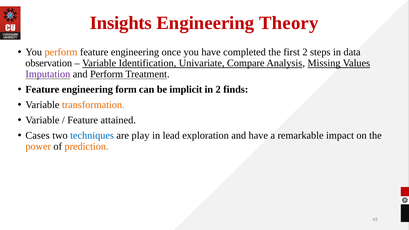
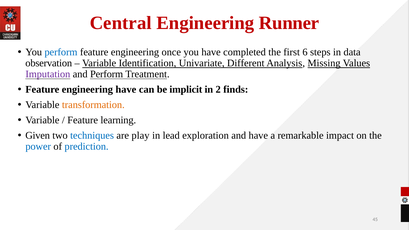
Insights: Insights -> Central (121, 23)
Theory: Theory -> Runner (289, 23)
perform colour: orange -> blue (61, 52)
first 2: 2 -> 6 (305, 52)
Compare: Compare -> Different (246, 63)
engineering form: form -> have (126, 90)
attained: attained -> learning (118, 120)
Cases: Cases -> Given (38, 135)
power colour: orange -> blue (38, 147)
prediction colour: orange -> blue (87, 147)
